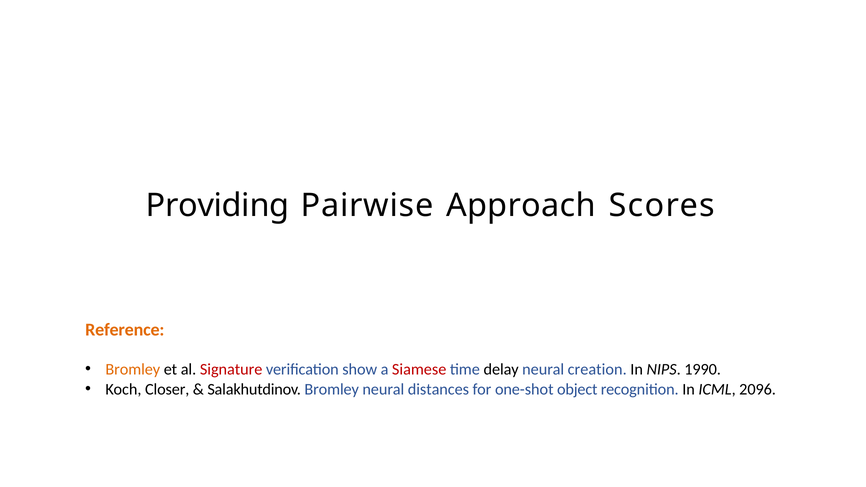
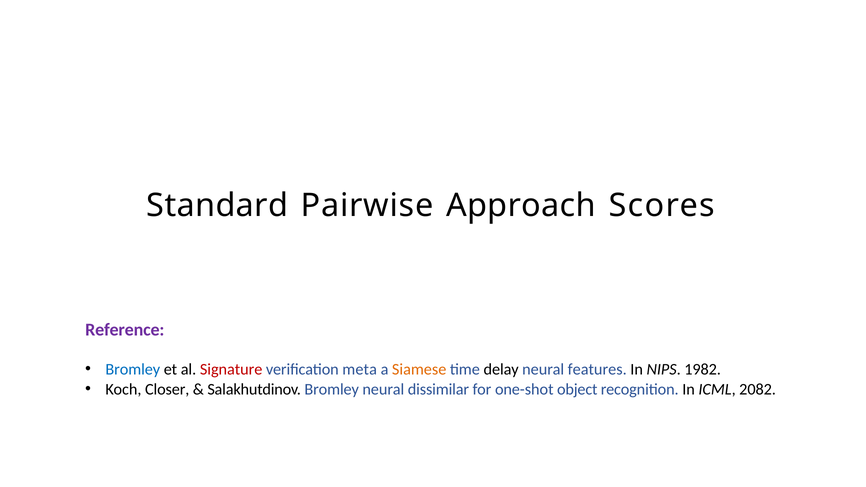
Providing: Providing -> Standard (217, 206)
Reference colour: orange -> purple (125, 330)
Bromley colour: orange -> blue (133, 369)
show: show -> meta (360, 369)
Siamese colour: red -> orange (419, 369)
creation: creation -> features (597, 369)
1990: 1990 -> 1982 (703, 369)
distances: distances -> dissimilar (438, 389)
2096: 2096 -> 2082 (758, 389)
